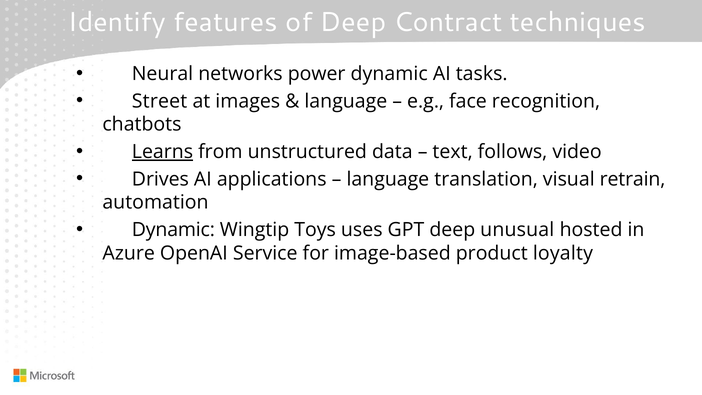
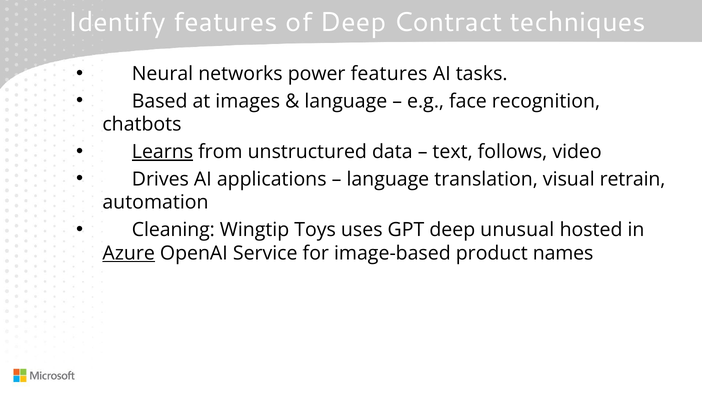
power dynamic: dynamic -> features (389, 74)
Street: Street -> Based (160, 101)
Dynamic: Dynamic -> Cleaning (173, 230)
Azure underline: none -> present (129, 253)
loyalty: loyalty -> names (563, 253)
